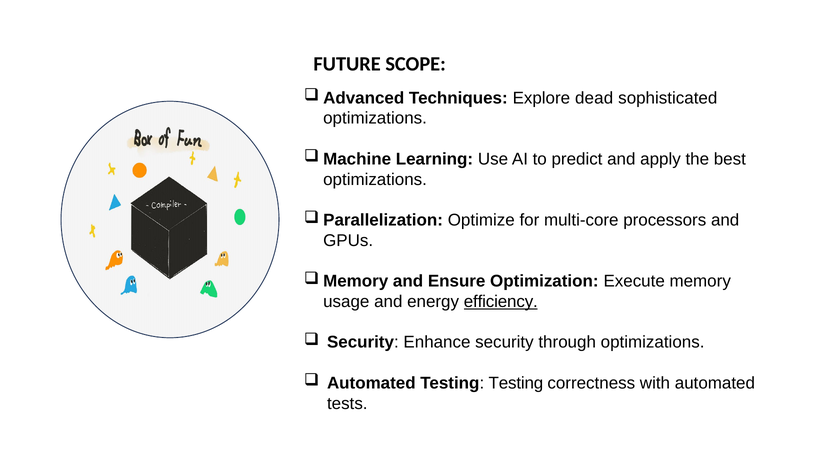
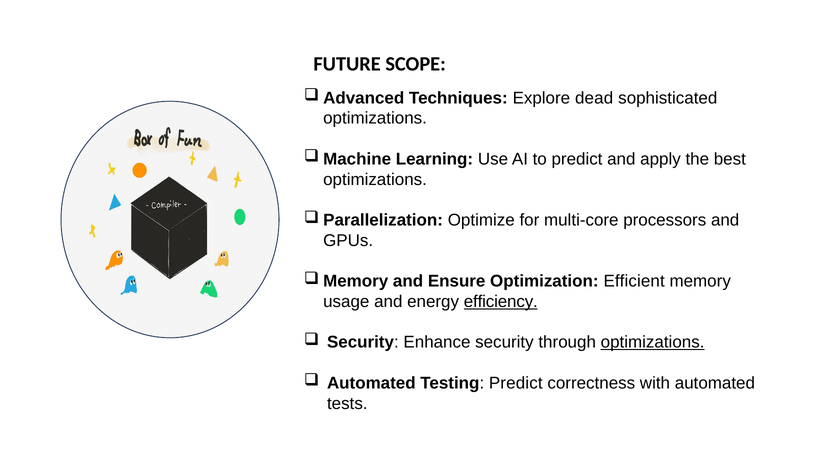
Execute: Execute -> Efficient (634, 281)
optimizations underline: none -> present (653, 342)
Testing Testing: Testing -> Predict (516, 383)
